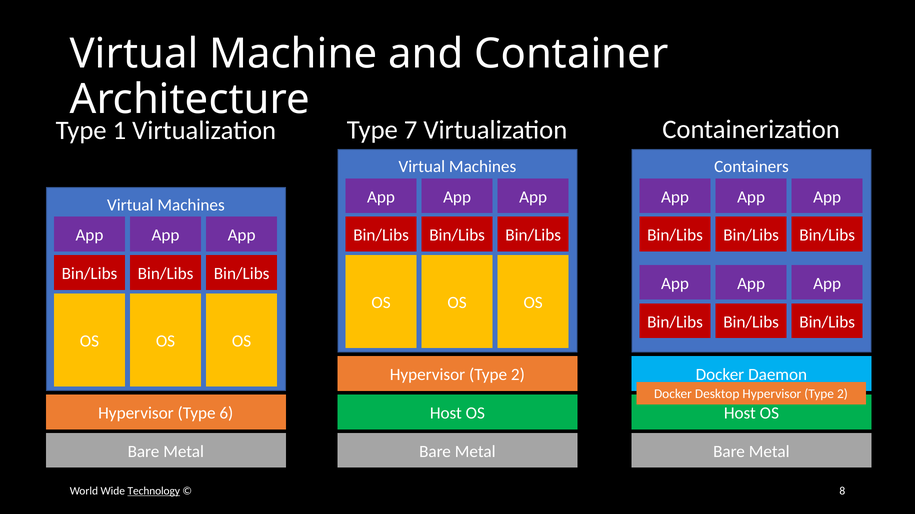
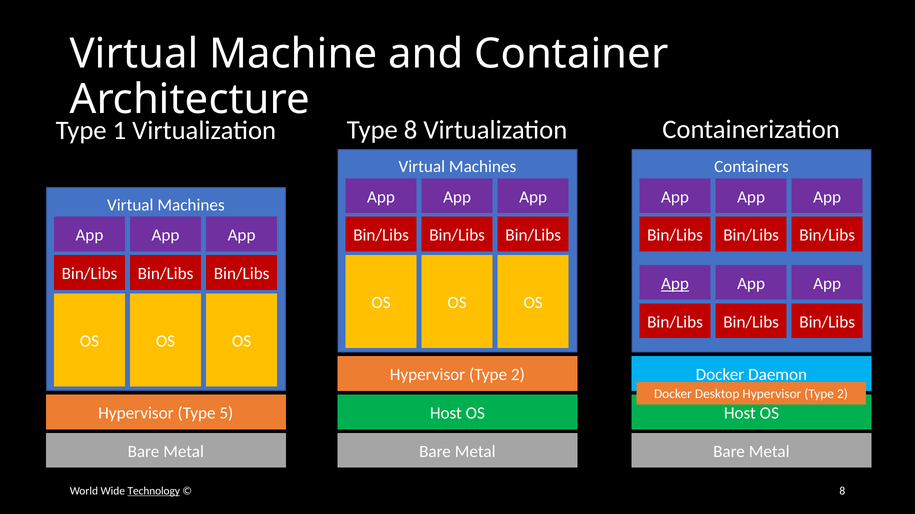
Type 7: 7 -> 8 (411, 130)
App underline: none -> present (675, 284)
6: 6 -> 5 (226, 414)
